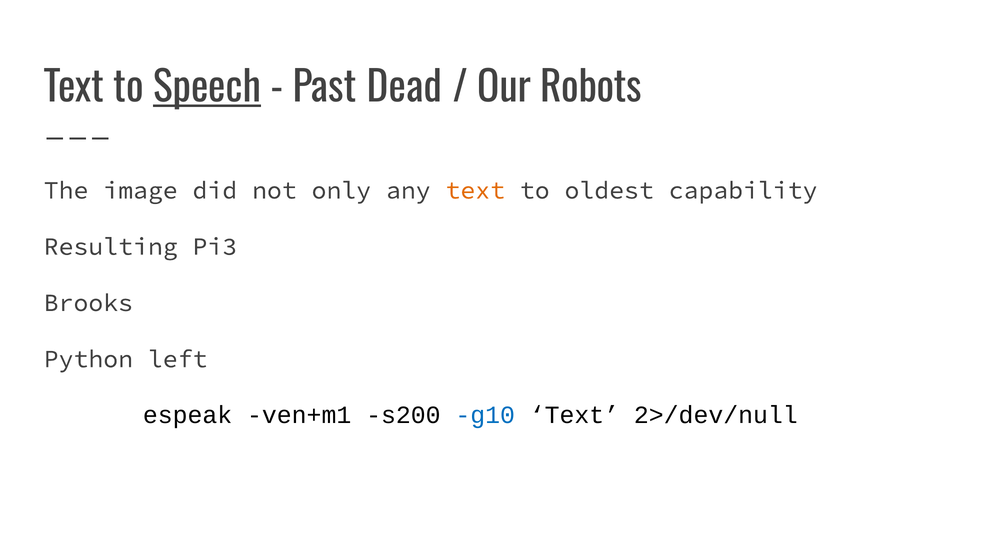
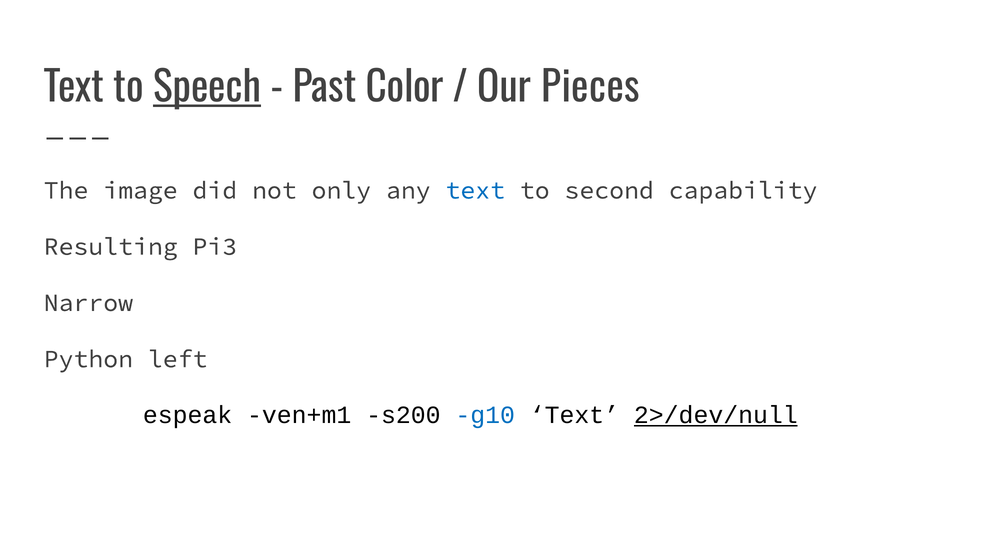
Dead: Dead -> Color (405, 88)
Robots: Robots -> Pieces (591, 88)
text colour: orange -> blue (475, 190)
oldest: oldest -> second (609, 190)
Brooks: Brooks -> Narrow (88, 303)
2>/dev/null underline: none -> present (716, 415)
